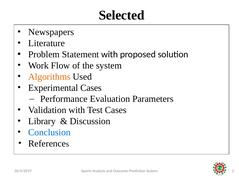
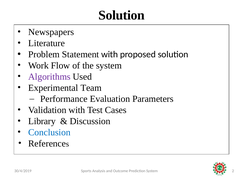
Selected: Selected -> Solution (122, 15)
Algorithms colour: orange -> purple (49, 77)
Experimental Cases: Cases -> Team (91, 88)
